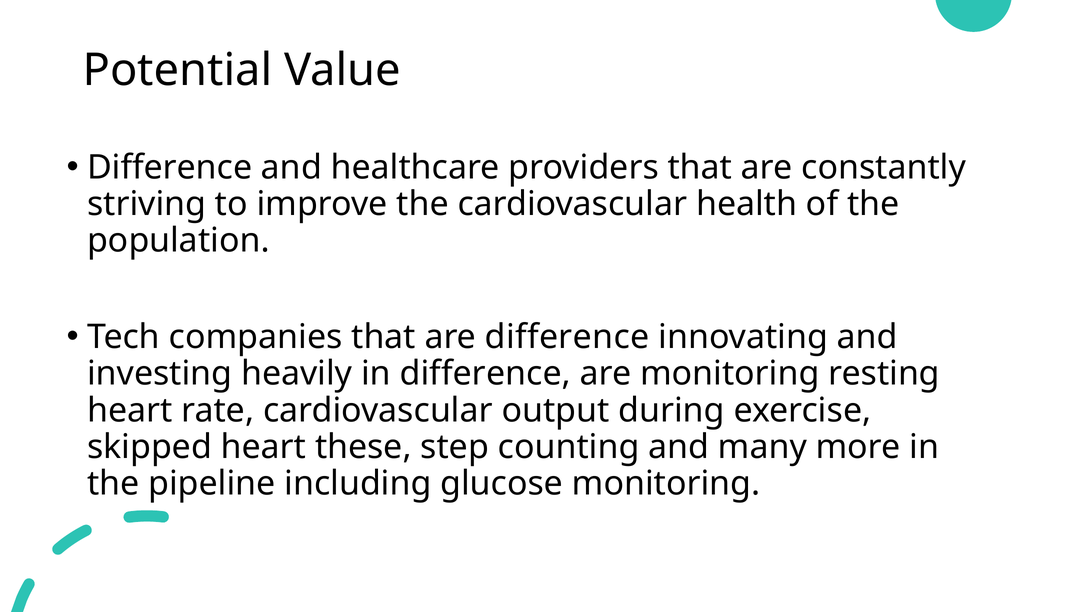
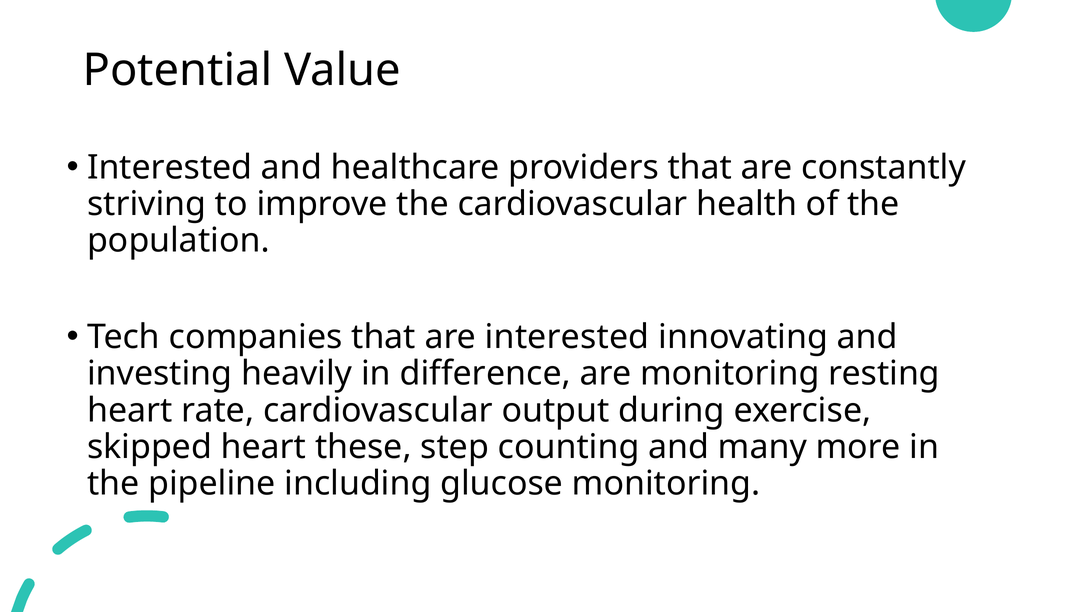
Difference: Difference -> Interested (170, 167)
are difference: difference -> interested (567, 337)
